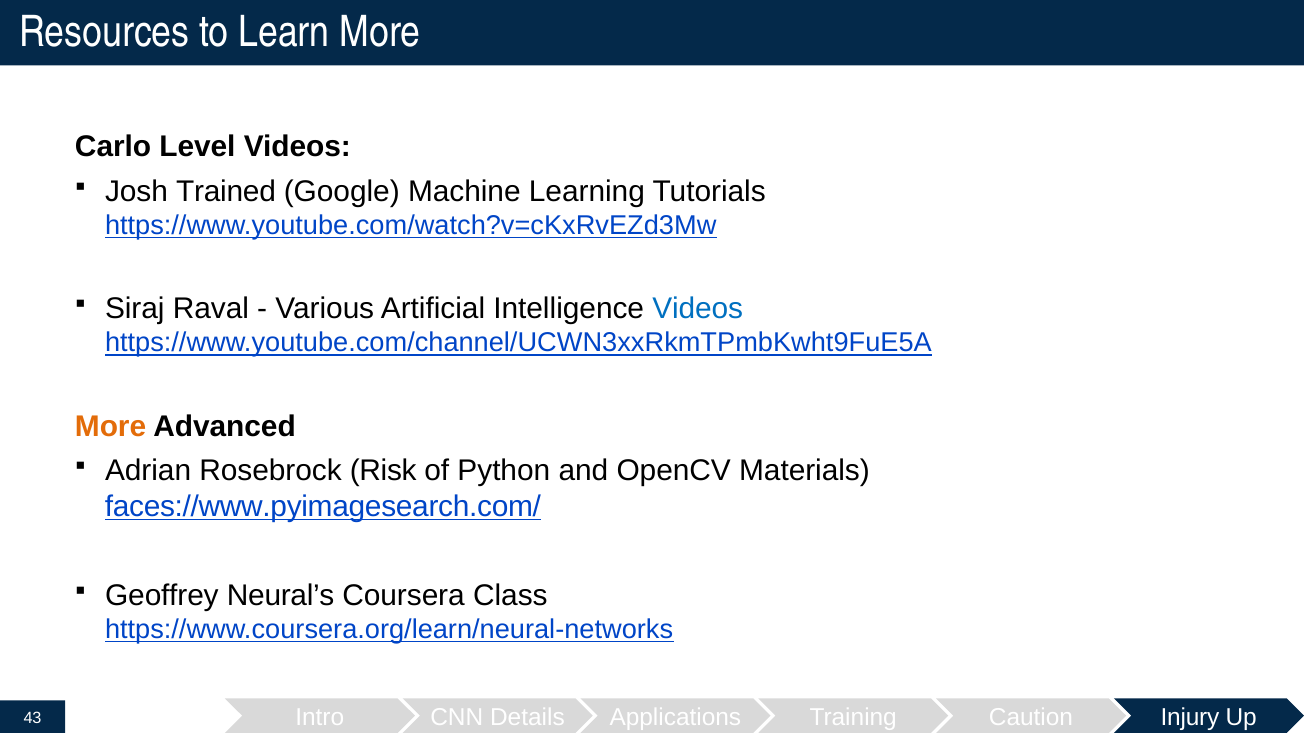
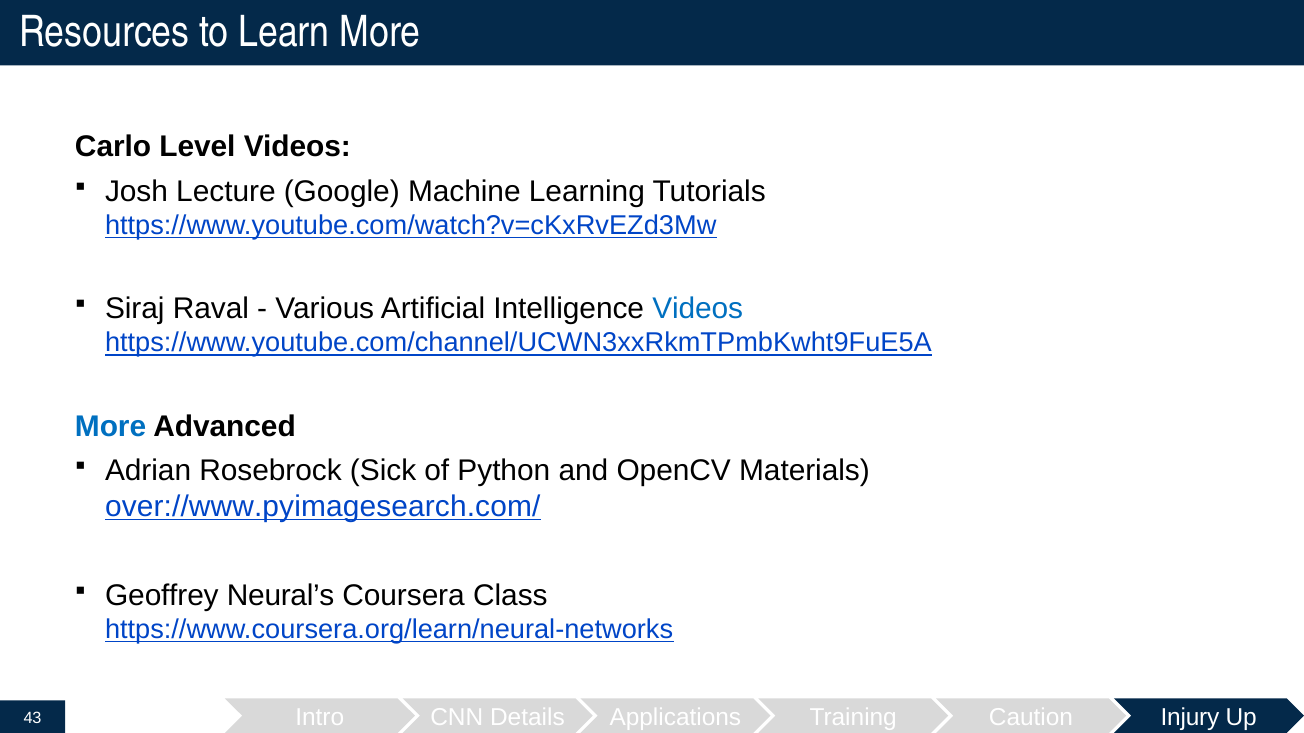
Trained: Trained -> Lecture (226, 192)
More colour: orange -> blue (111, 427)
Risk: Risk -> Sick (383, 471)
faces://www.pyimagesearch.com/: faces://www.pyimagesearch.com/ -> over://www.pyimagesearch.com/ (323, 507)
